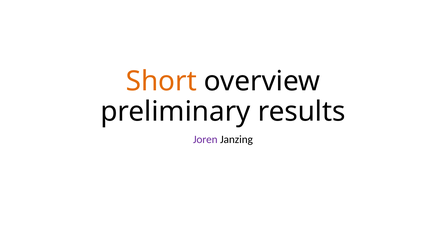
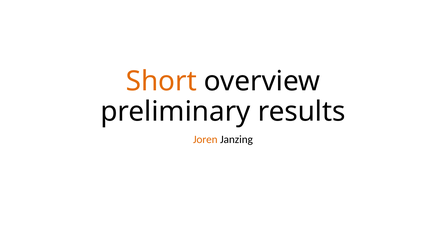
Joren colour: purple -> orange (205, 139)
